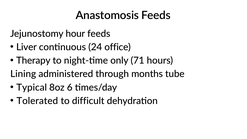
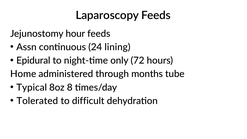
Anastomosis: Anastomosis -> Laparoscopy (107, 15)
Liver: Liver -> Assn (26, 47)
office: office -> lining (117, 47)
Therapy: Therapy -> Epidural (33, 61)
71: 71 -> 72 (137, 61)
Lining: Lining -> Home (23, 74)
6: 6 -> 8 (70, 87)
